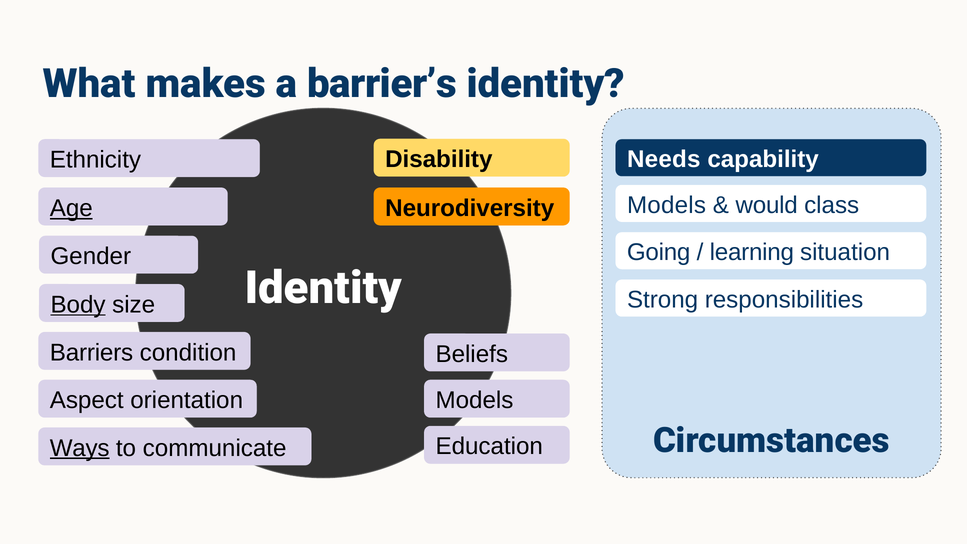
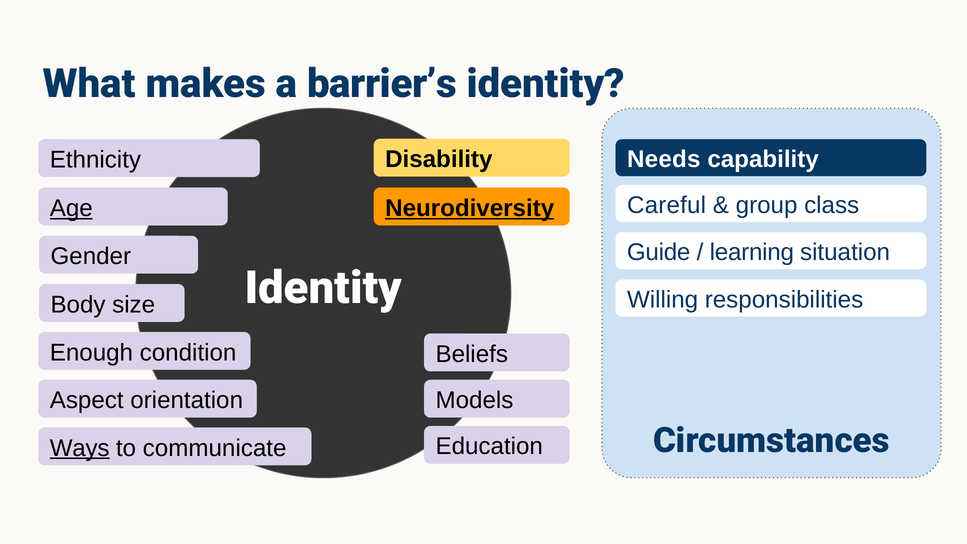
Models: Models -> Careful (667, 205)
would: would -> group (767, 205)
Neurodiversity underline: none -> present (470, 208)
Going: Going -> Guide (659, 252)
Strong: Strong -> Willing (663, 300)
Body underline: present -> none (78, 305)
Barriers: Barriers -> Enough (91, 353)
